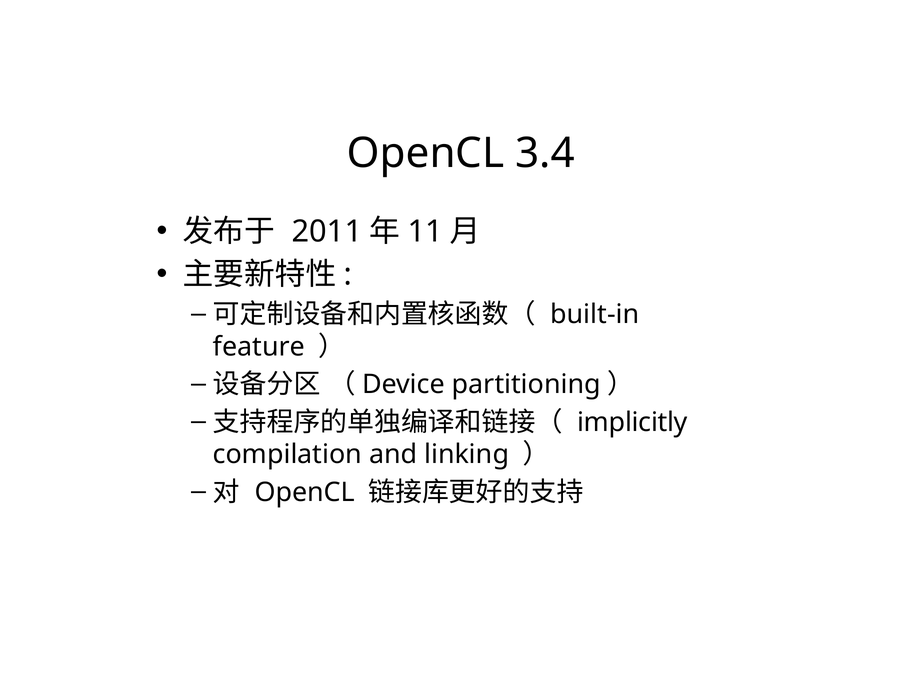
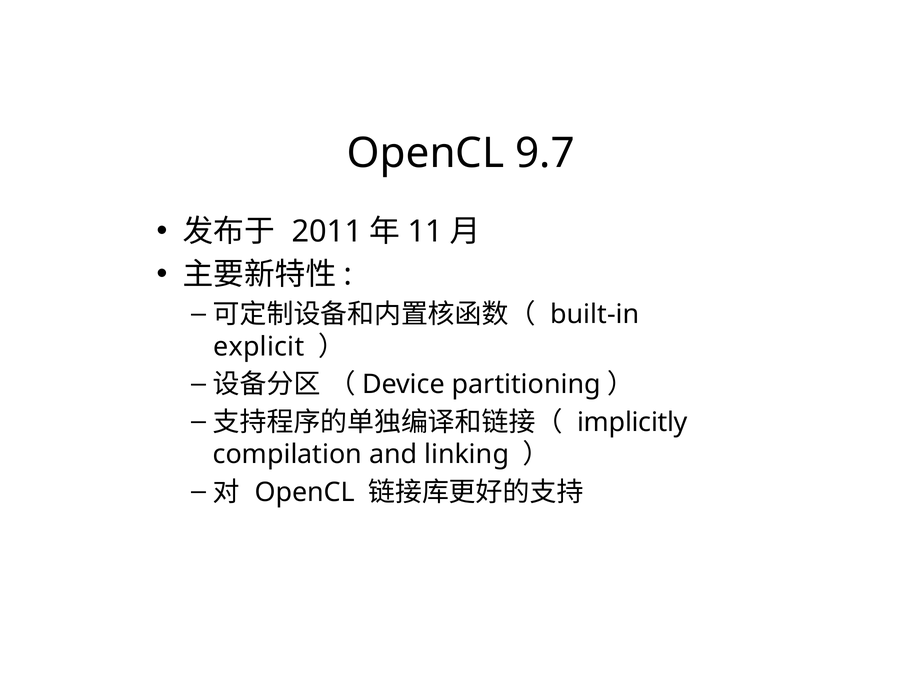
3.4: 3.4 -> 9.7 (545, 153)
feature: feature -> explicit (259, 346)
